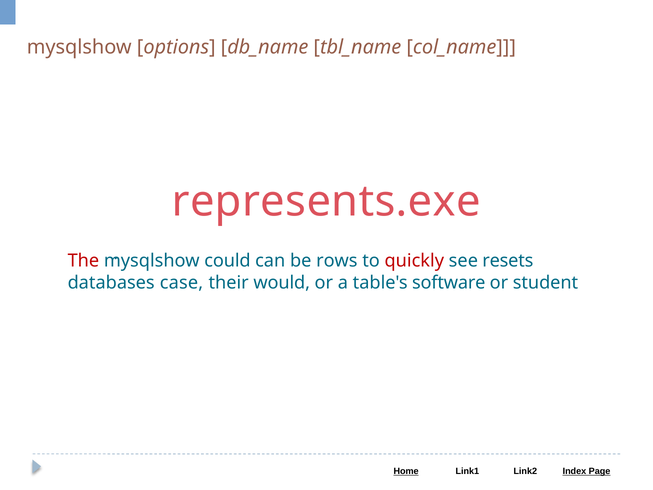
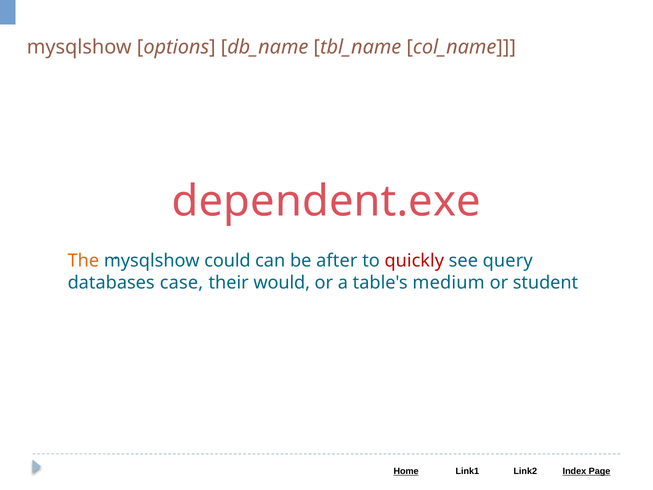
represents.exe: represents.exe -> dependent.exe (326, 201)
The colour: red -> orange (83, 261)
rows: rows -> after (337, 261)
resets: resets -> query (508, 261)
software: software -> medium (449, 282)
